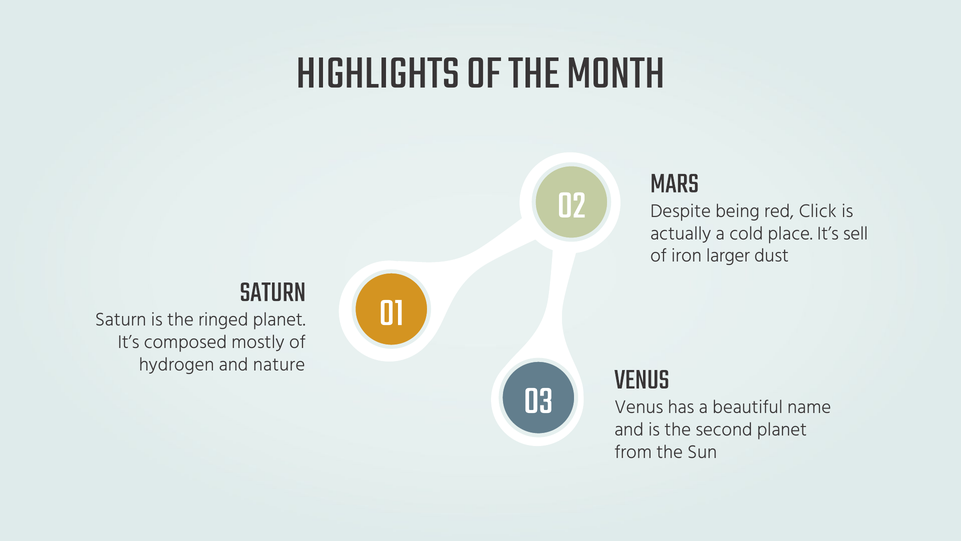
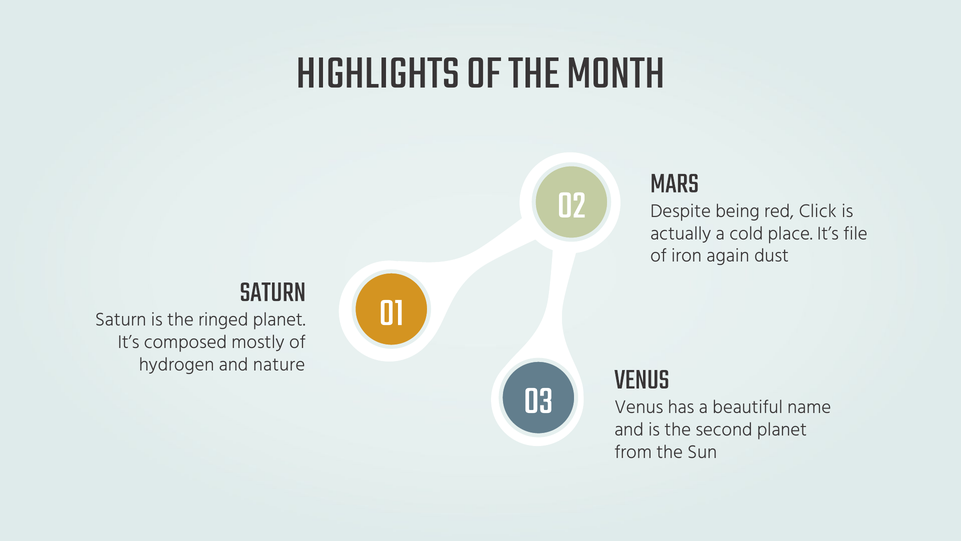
sell: sell -> file (855, 233)
larger: larger -> again (728, 256)
